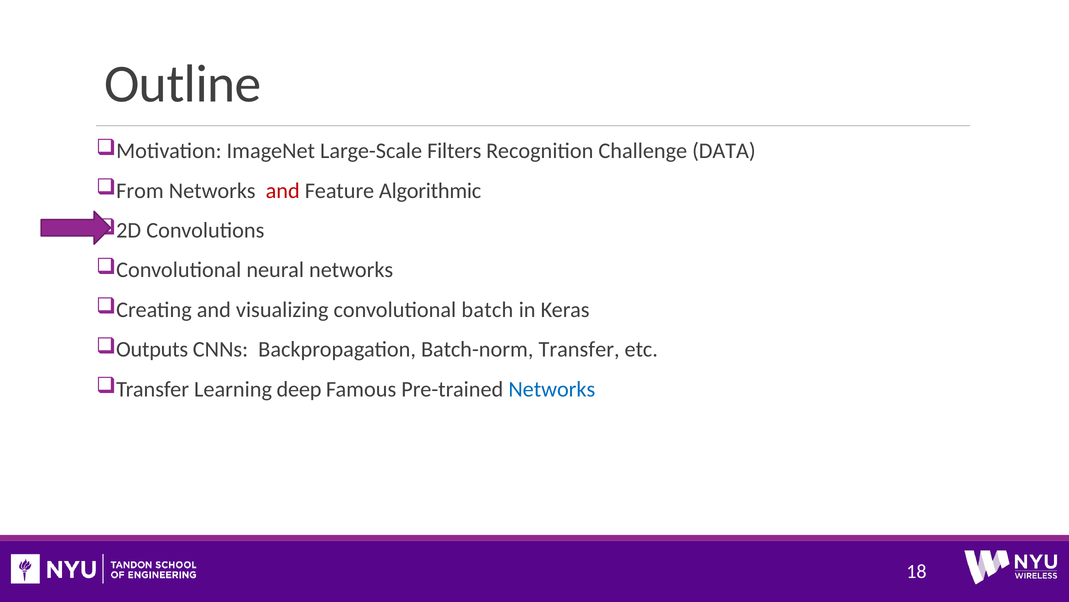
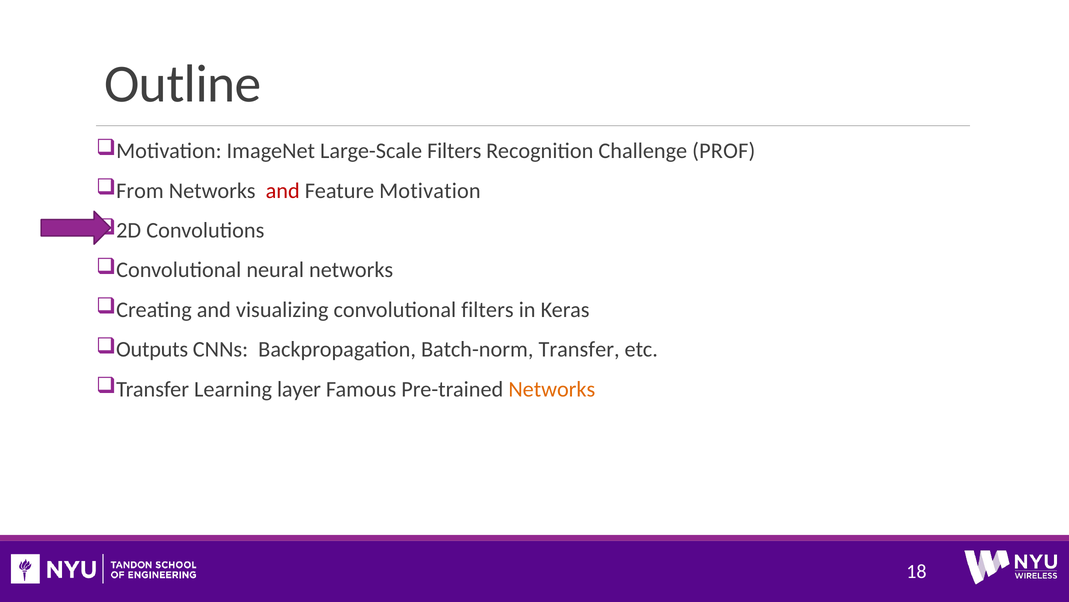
DATA: DATA -> PROF (724, 151)
Feature Algorithmic: Algorithmic -> Motivation (430, 191)
convolutional batch: batch -> filters (487, 309)
deep: deep -> layer (299, 389)
Networks colour: blue -> orange (552, 389)
